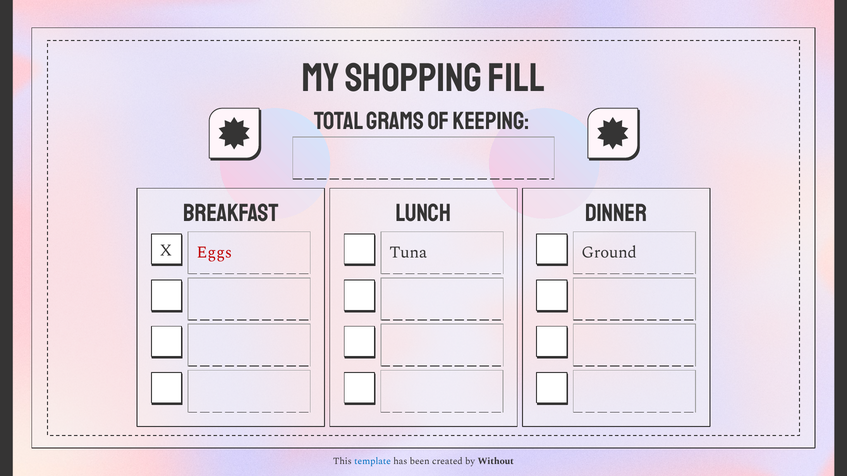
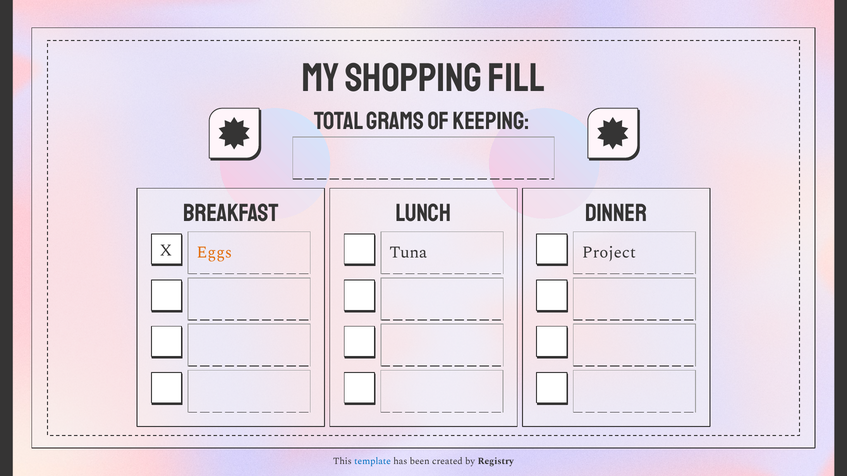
Eggs colour: red -> orange (214, 252)
Ground: Ground -> Project (609, 252)
Without: Without -> Registry (496, 462)
